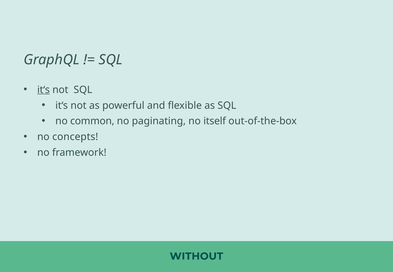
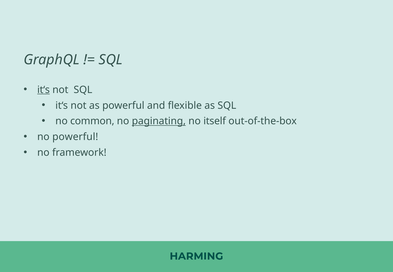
paginating underline: none -> present (159, 121)
no concepts: concepts -> powerful (75, 137)
WITHOUT: WITHOUT -> HARMING (196, 256)
